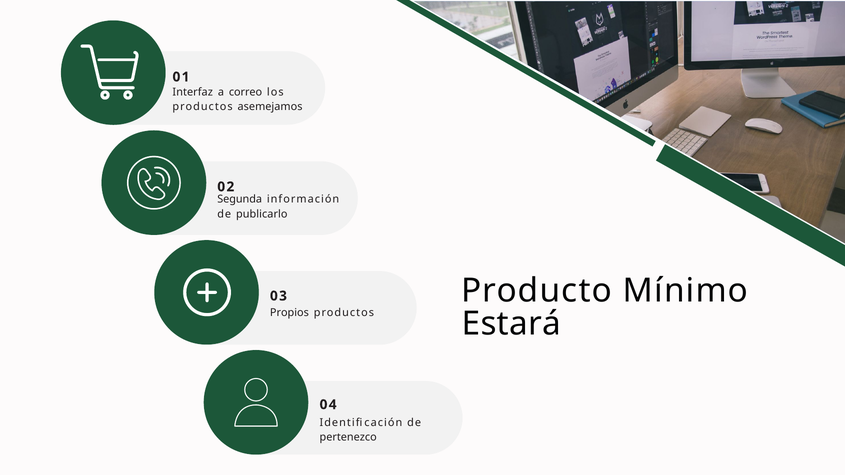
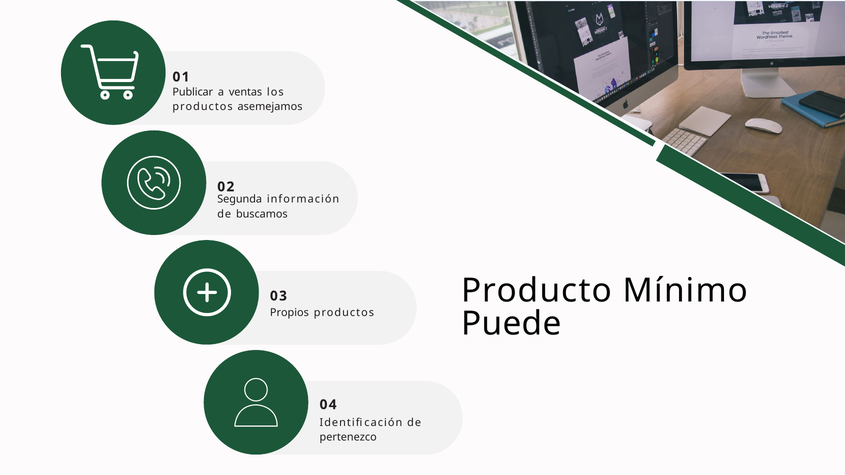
Interfaz: Interfaz -> Publicar (193, 92)
correo: correo -> ventas (246, 92)
publicarlo: publicarlo -> buscamos (262, 214)
Estará: Estará -> Puede (511, 324)
